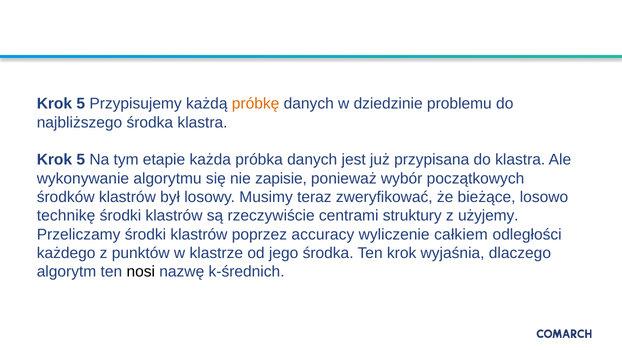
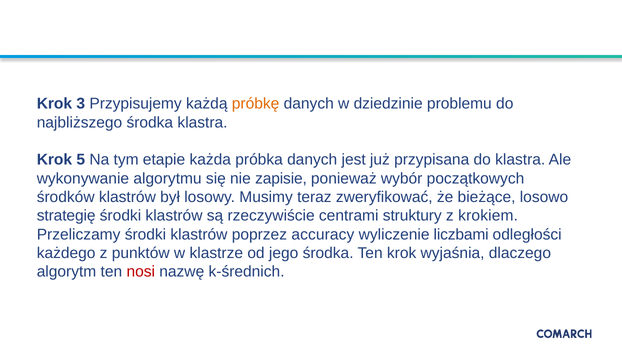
5: 5 -> 3 (81, 104)
technikę: technikę -> strategię (66, 216)
użyjemy: użyjemy -> krokiem (488, 216)
całkiem: całkiem -> liczbami (461, 234)
nosi colour: black -> red (141, 272)
